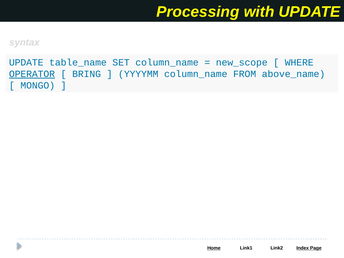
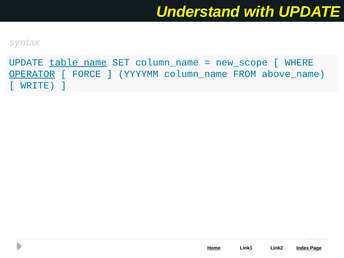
Processing: Processing -> Understand (198, 12)
table_name underline: none -> present (78, 63)
BRING: BRING -> FORCE (87, 74)
MONGO: MONGO -> WRITE (38, 85)
